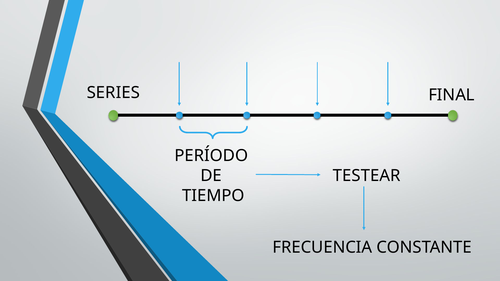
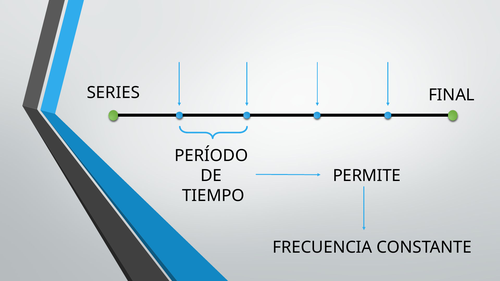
TESTEAR: TESTEAR -> PERMITE (367, 176)
